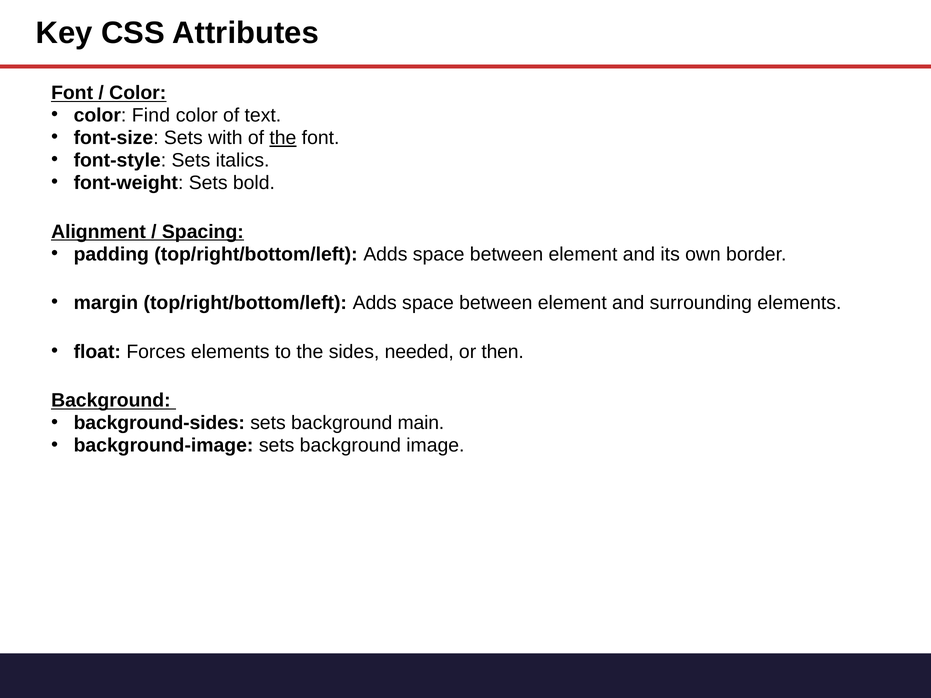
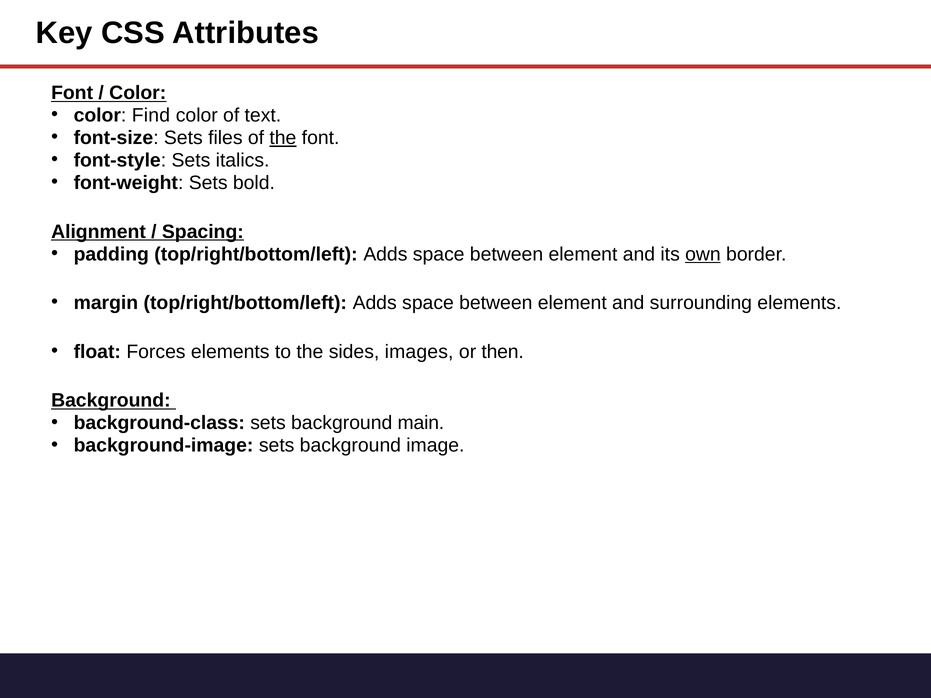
with: with -> files (225, 138)
own underline: none -> present (703, 254)
needed: needed -> images (419, 352)
background-sides: background-sides -> background-class (159, 423)
